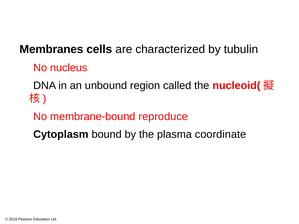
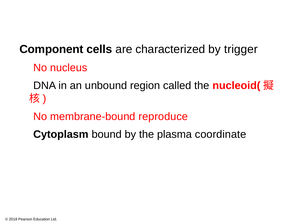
Membranes: Membranes -> Component (51, 49)
tubulin: tubulin -> trigger (241, 49)
